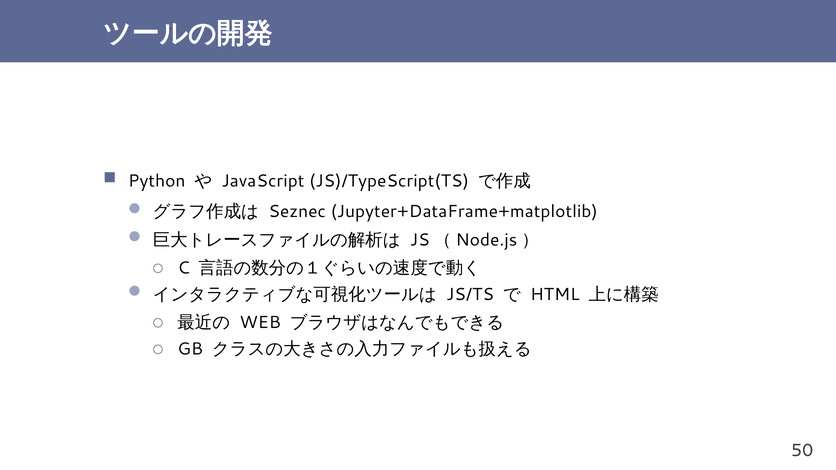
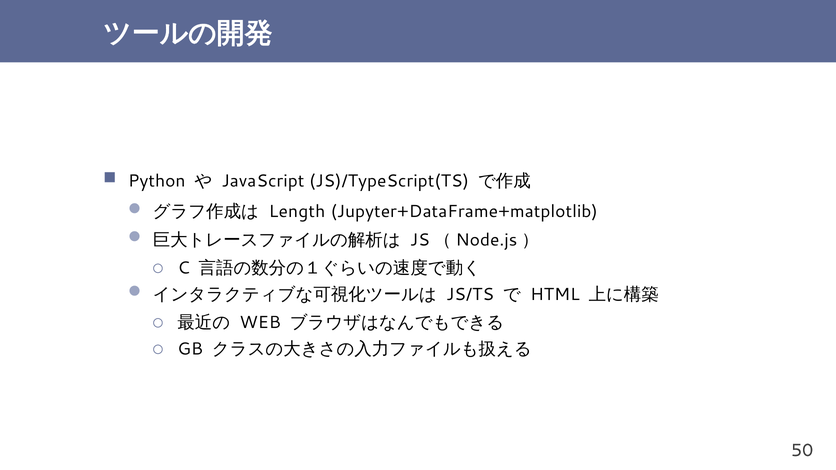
Seznec: Seznec -> Length (297, 212)
